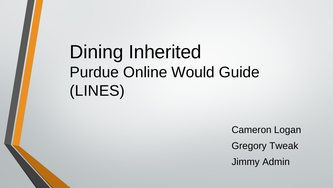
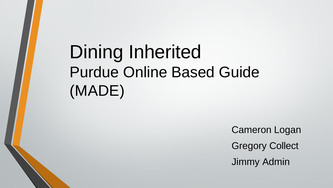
Would: Would -> Based (193, 72)
LINES: LINES -> MADE (97, 90)
Tweak: Tweak -> Collect (284, 145)
